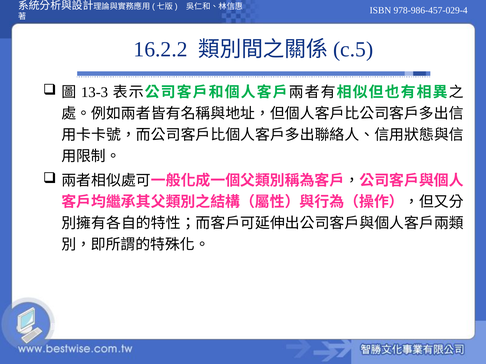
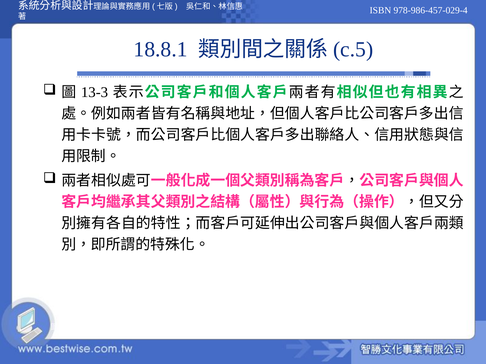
16.2.2: 16.2.2 -> 18.8.1 (161, 49)
